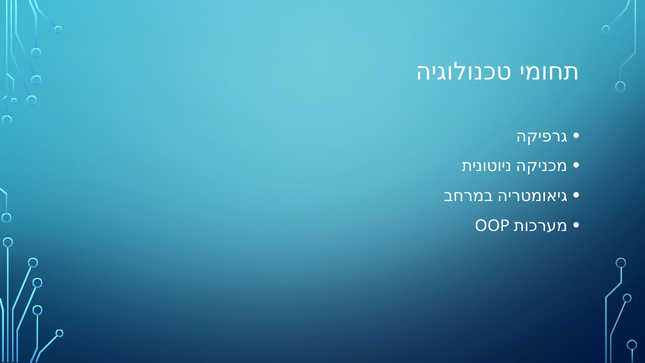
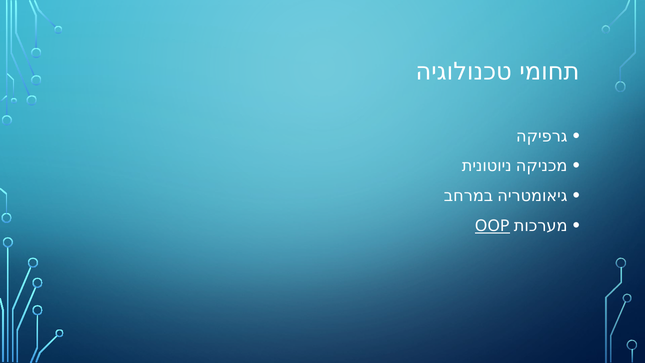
OOP underline: none -> present (492, 226)
